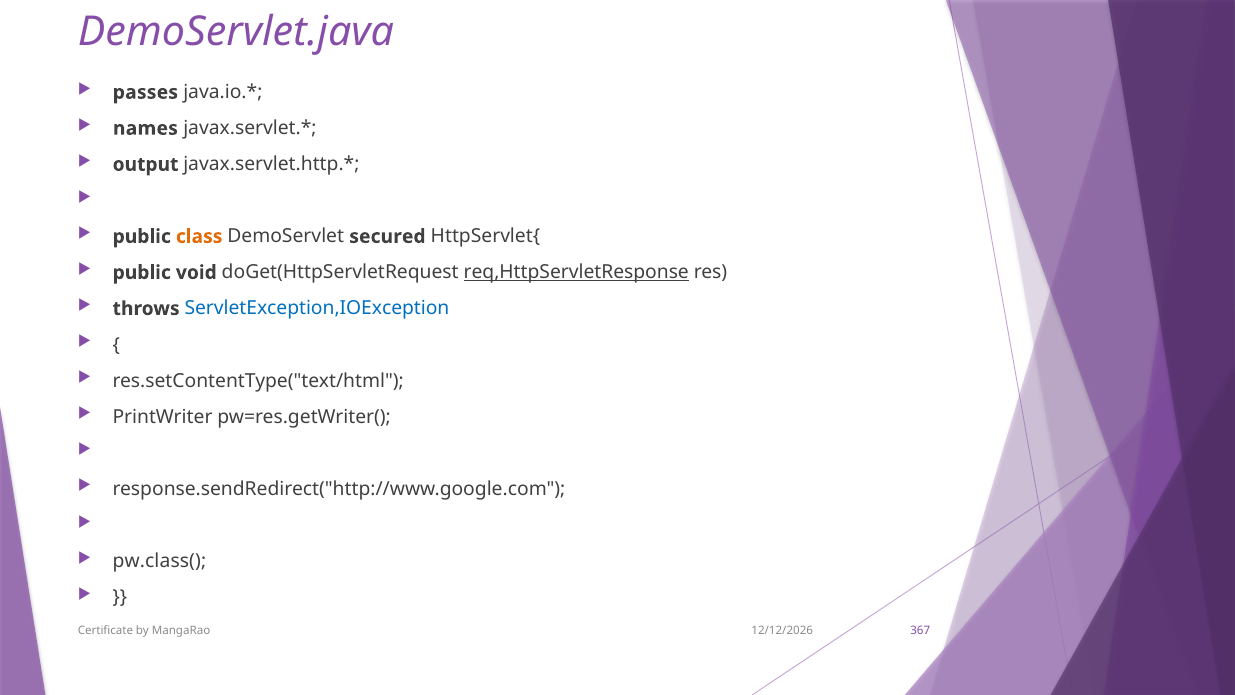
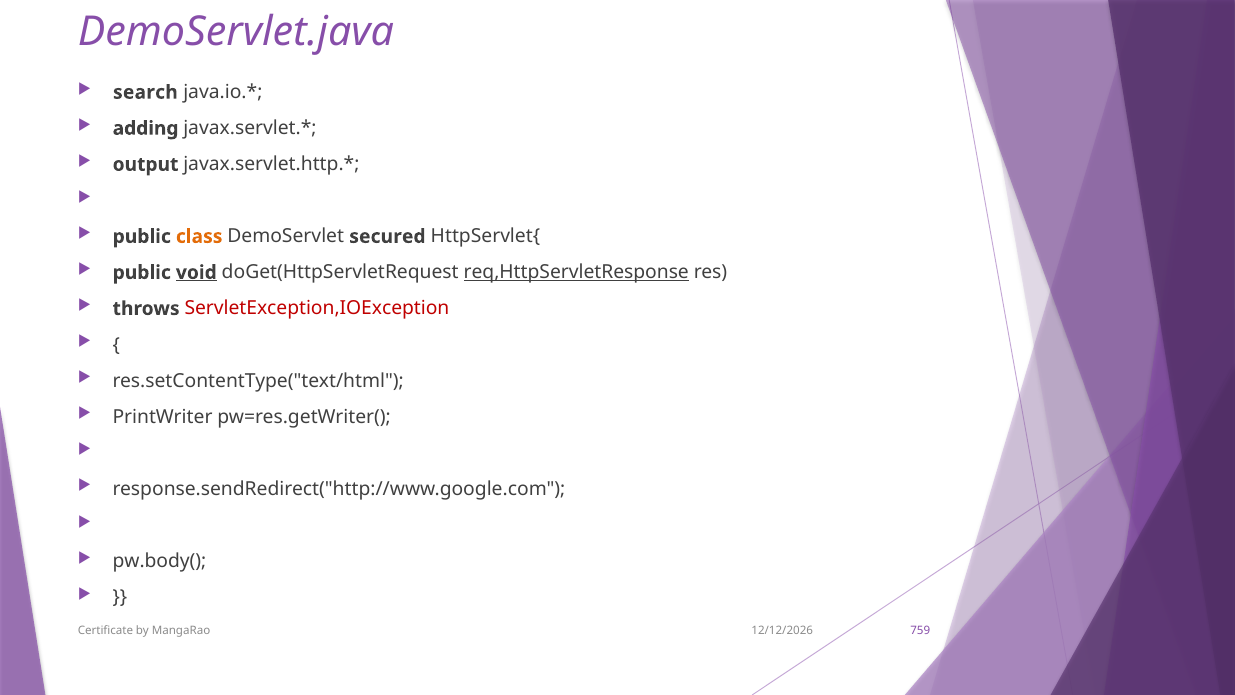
passes: passes -> search (145, 92)
names: names -> adding (146, 128)
void underline: none -> present (196, 272)
ServletException,IOException colour: blue -> red (317, 308)
pw.class(: pw.class( -> pw.body( (159, 561)
367: 367 -> 759 (920, 630)
